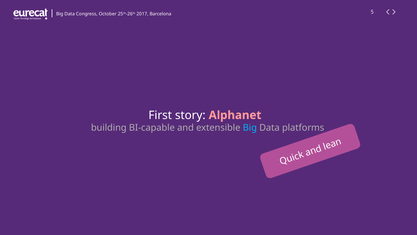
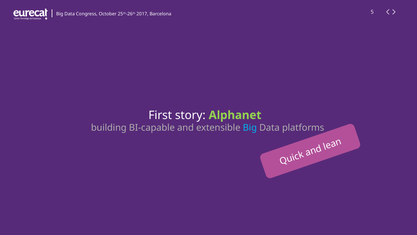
Alphanet colour: pink -> light green (235, 115)
